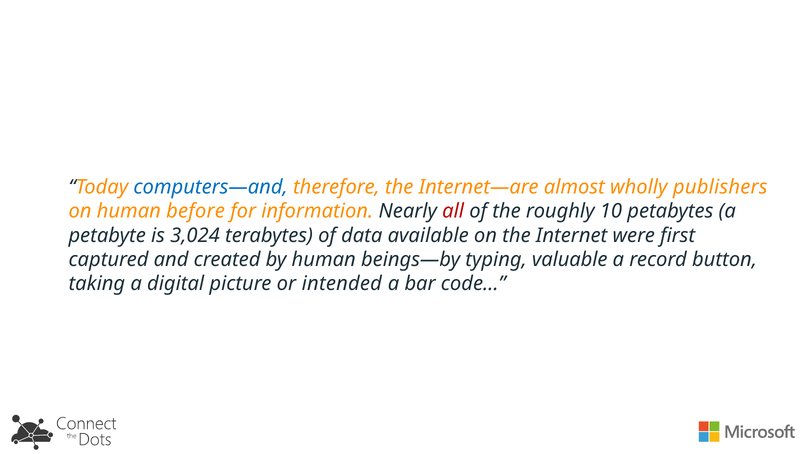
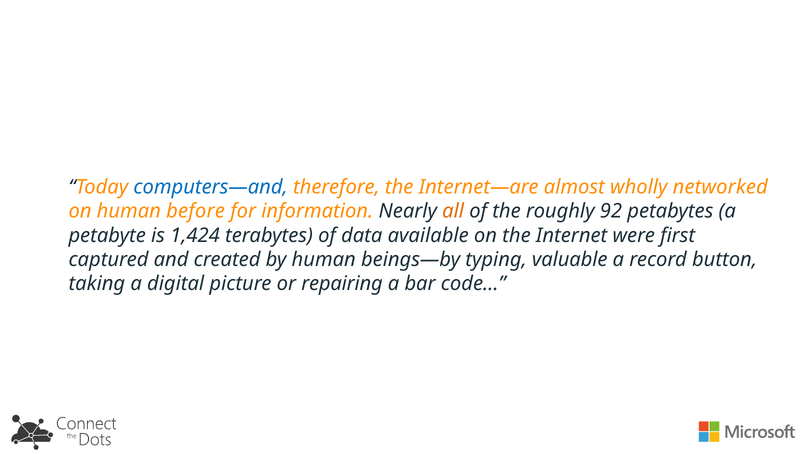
publishers: publishers -> networked (720, 187)
all colour: red -> orange (453, 211)
10: 10 -> 92 (611, 211)
3,024: 3,024 -> 1,424 (195, 235)
intended: intended -> repairing (342, 284)
